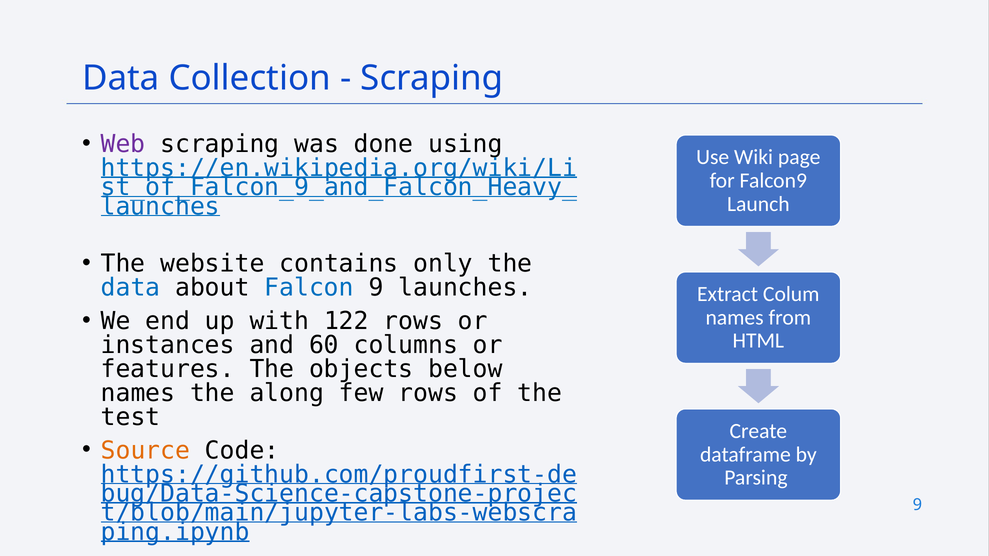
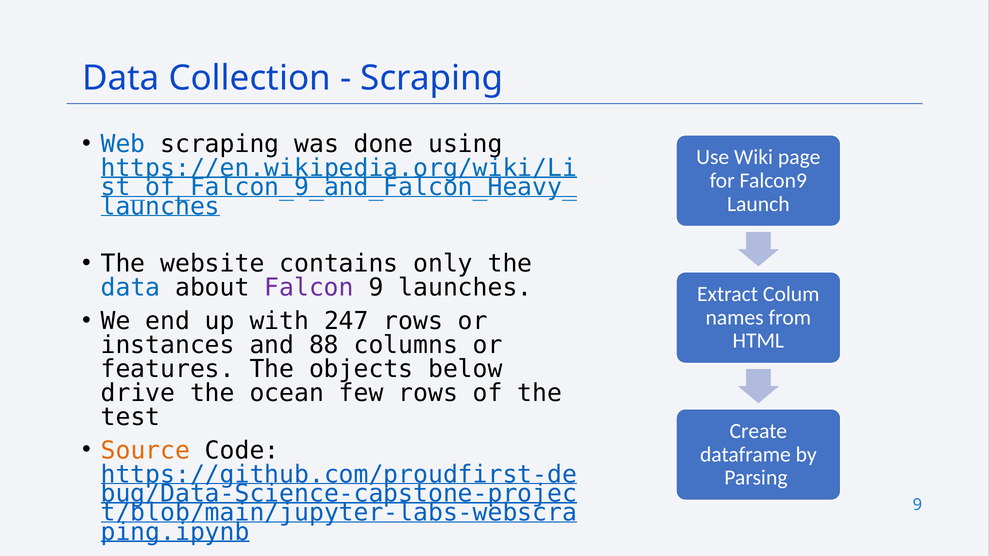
Web colour: purple -> blue (123, 144)
Falcon colour: blue -> purple (309, 288)
122: 122 -> 247 (346, 321)
60: 60 -> 88 (324, 345)
names: names -> drive (138, 393)
along: along -> ocean (287, 393)
